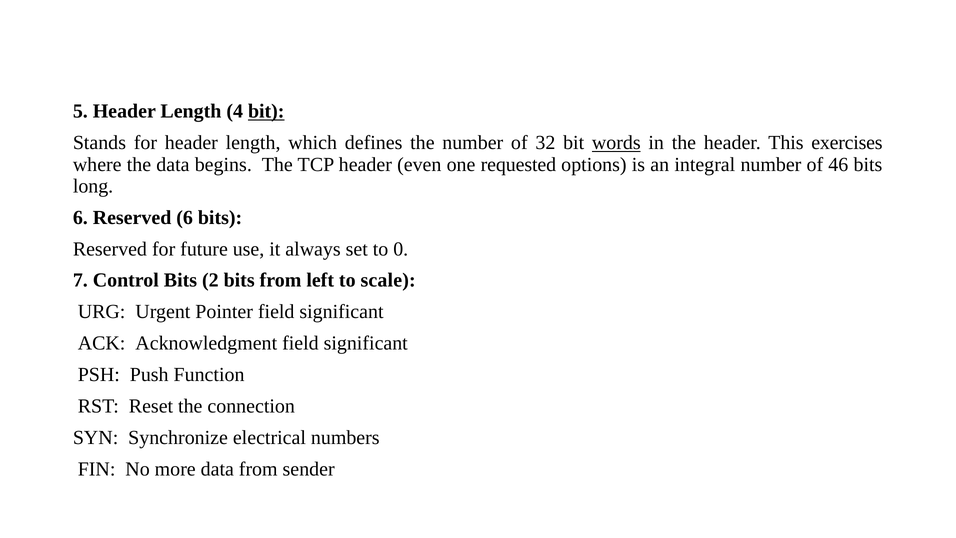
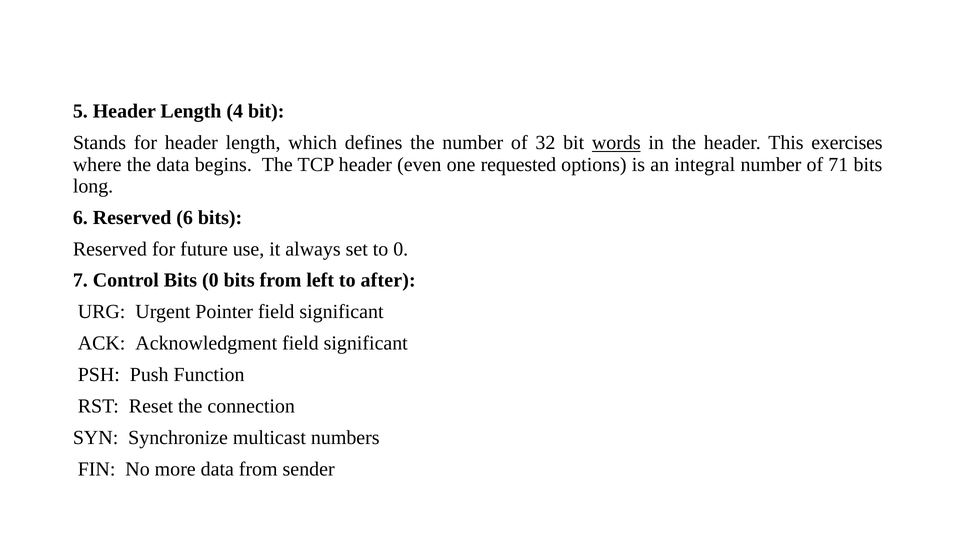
bit underline: present -> none (266, 111)
46: 46 -> 71 (838, 164)
Bits 2: 2 -> 0 (210, 280)
scale: scale -> after (388, 280)
electrical: electrical -> multicast (269, 438)
